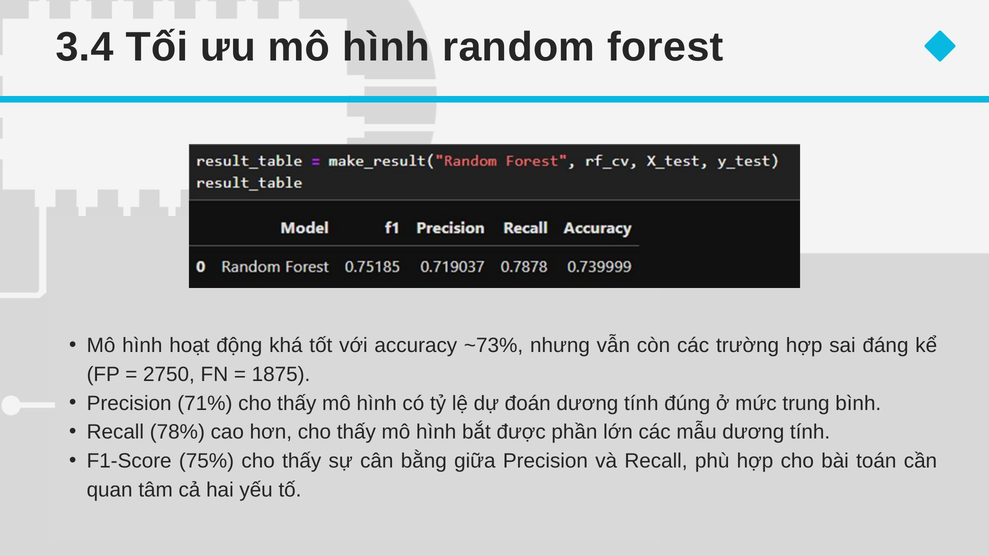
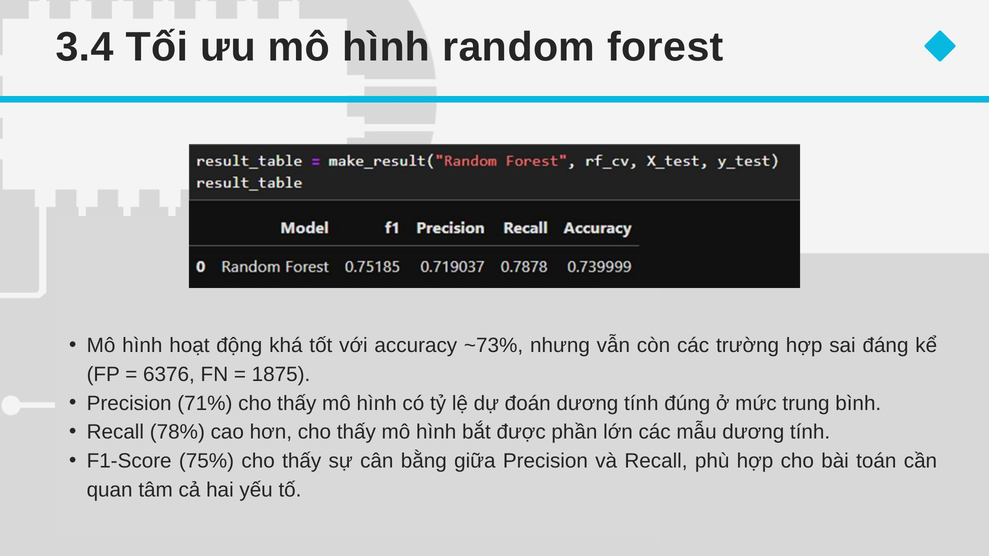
2750: 2750 -> 6376 (169, 375)
